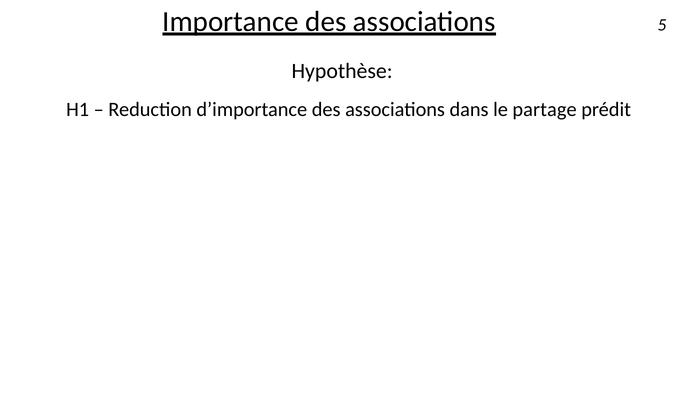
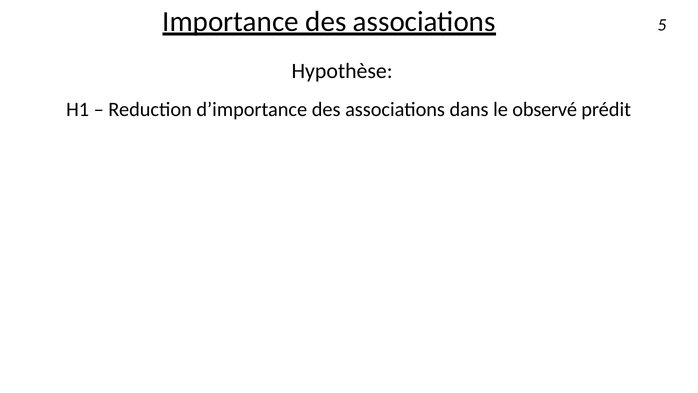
partage: partage -> observé (545, 110)
